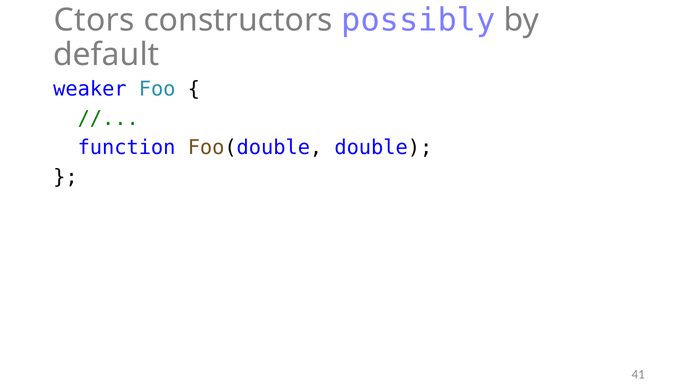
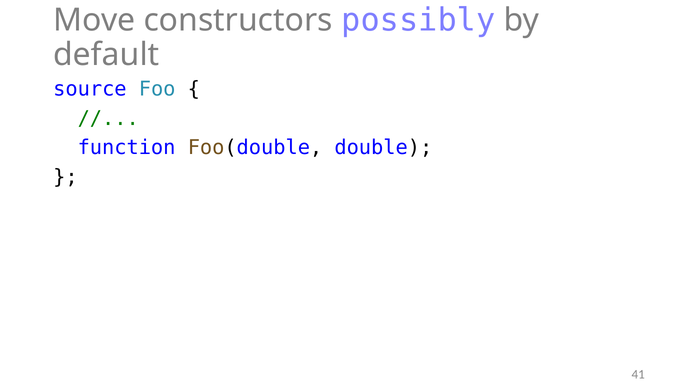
Ctors: Ctors -> Move (94, 20)
weaker: weaker -> source (90, 89)
